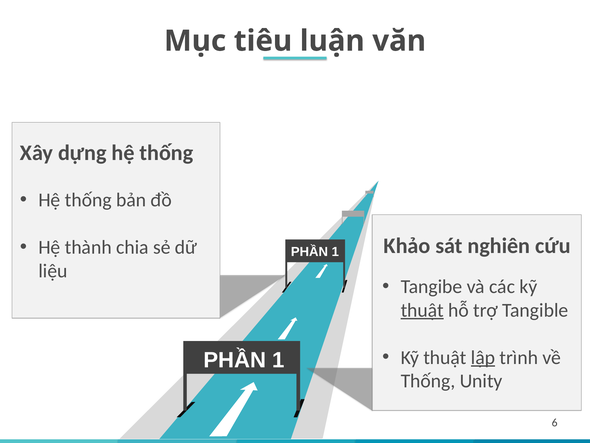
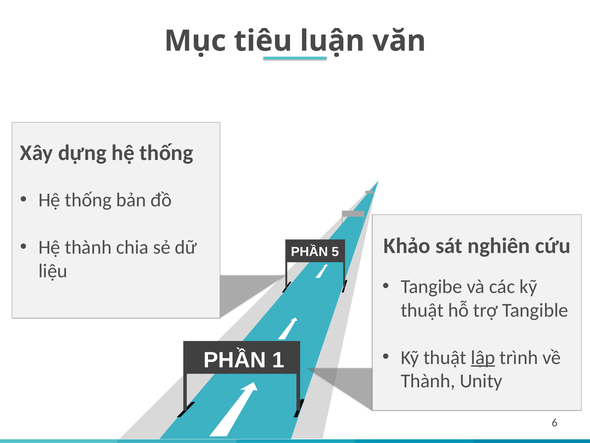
1: 1 -> 5 (335, 252)
thuật underline: present -> none (422, 310)
Thống: Thống -> Thành (428, 381)
